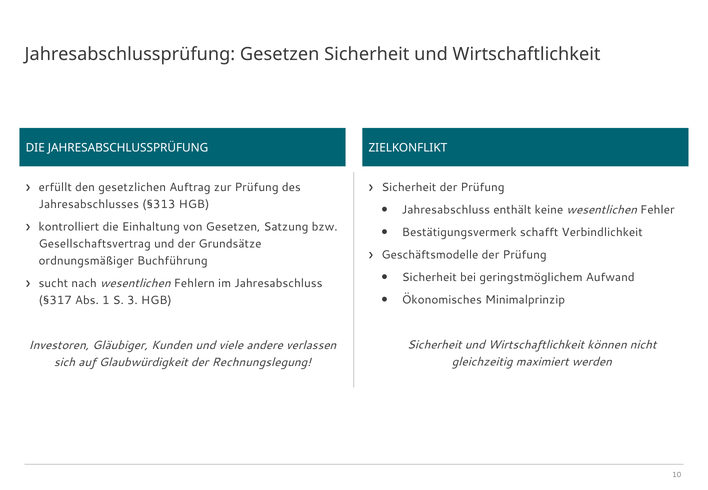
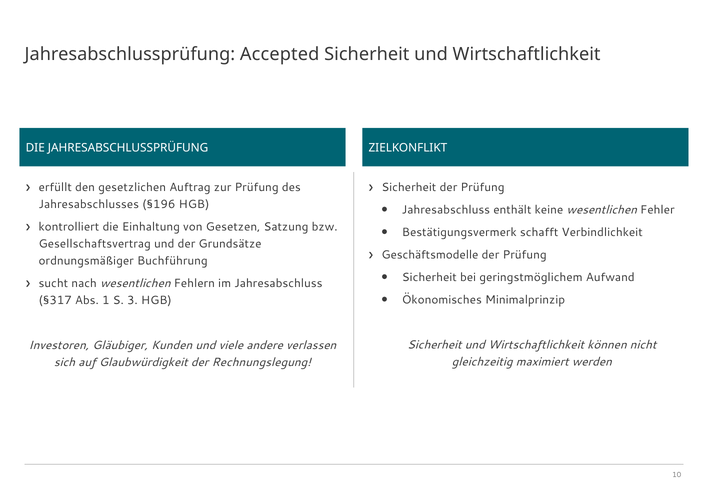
Jahresabschlussprüfung Gesetzen: Gesetzen -> Accepted (280, 54)
§313: §313 -> §196 (159, 205)
